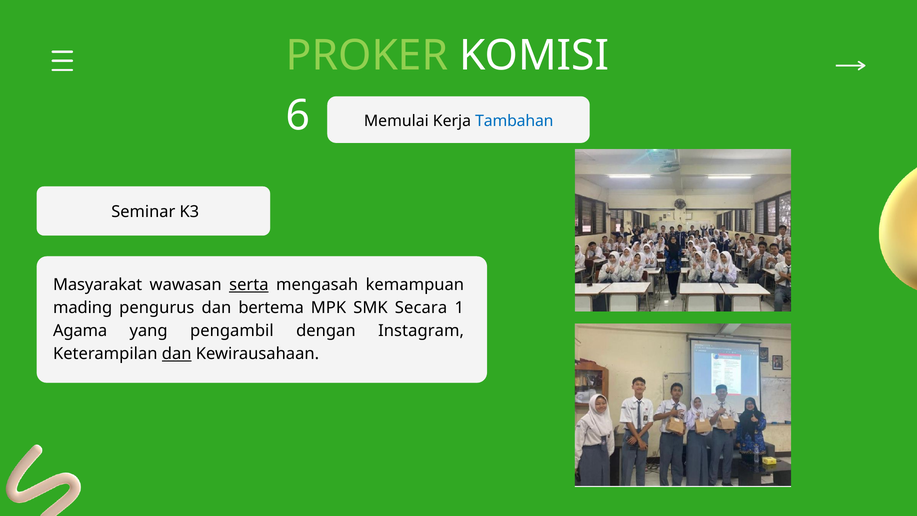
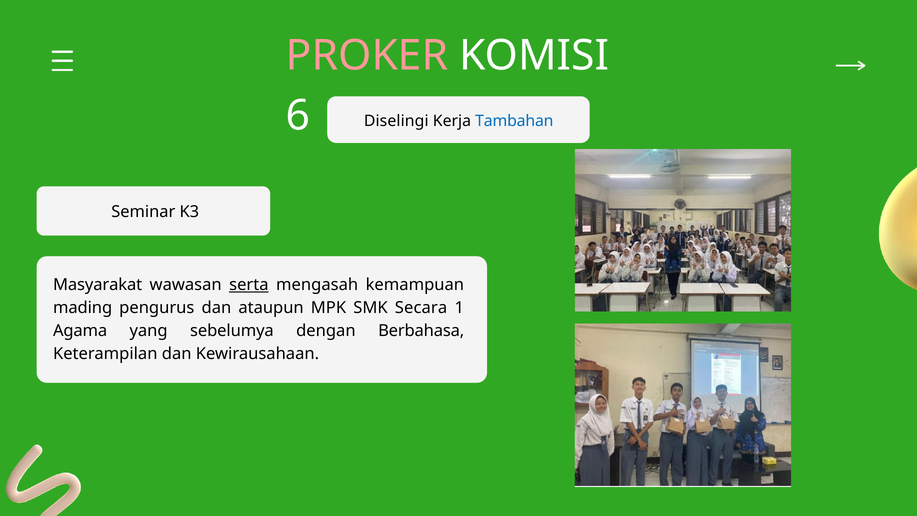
PROKER colour: light green -> pink (367, 56)
Memulai: Memulai -> Diselingi (396, 121)
bertema: bertema -> ataupun (271, 308)
pengambil: pengambil -> sebelumya (232, 331)
Instagram: Instagram -> Berbahasa (421, 331)
dan underline: present -> none (177, 354)
